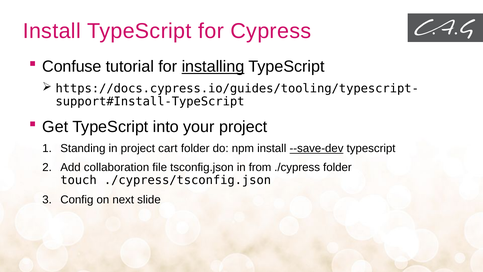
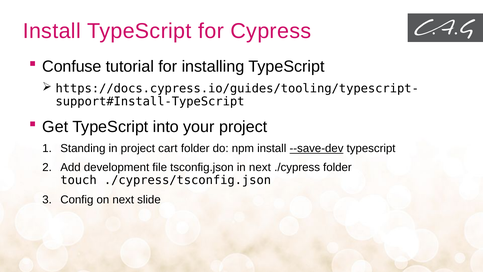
installing underline: present -> none (213, 67)
collaboration: collaboration -> development (117, 167)
in from: from -> next (260, 167)
